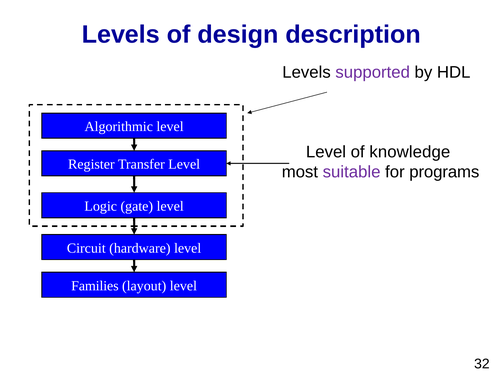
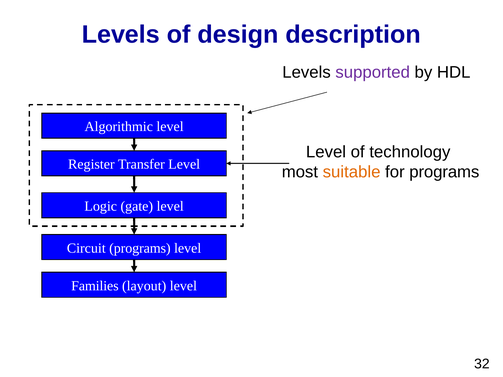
knowledge: knowledge -> technology (410, 152)
suitable colour: purple -> orange (352, 172)
Circuit hardware: hardware -> programs (140, 248)
